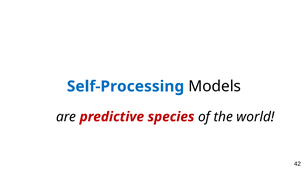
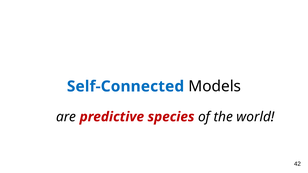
Self-Processing: Self-Processing -> Self-Connected (126, 87)
